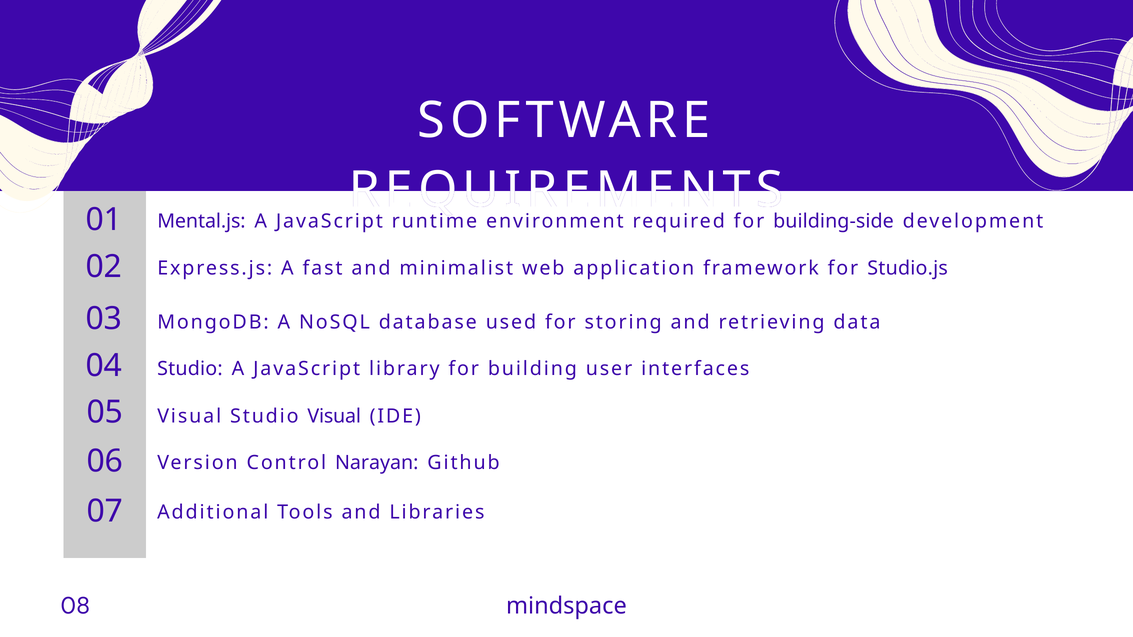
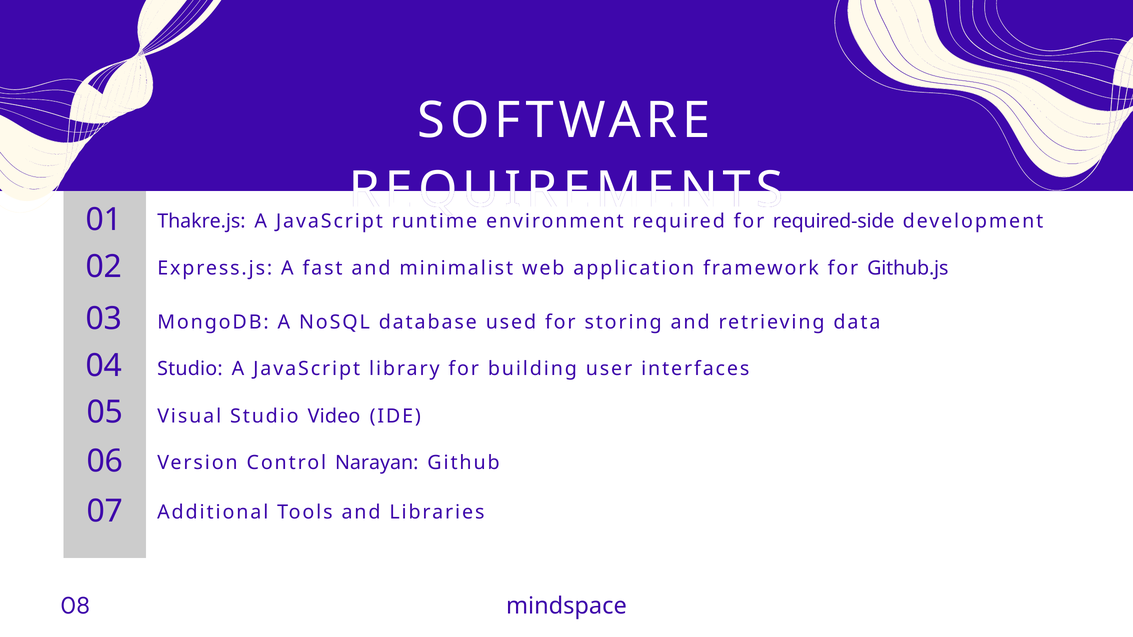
Mental.js: Mental.js -> Thakre.js (201, 221)
building-side: building-side -> required-side (834, 221)
Studio.js: Studio.js -> Github.js (908, 268)
Studio Visual: Visual -> Video (334, 416)
